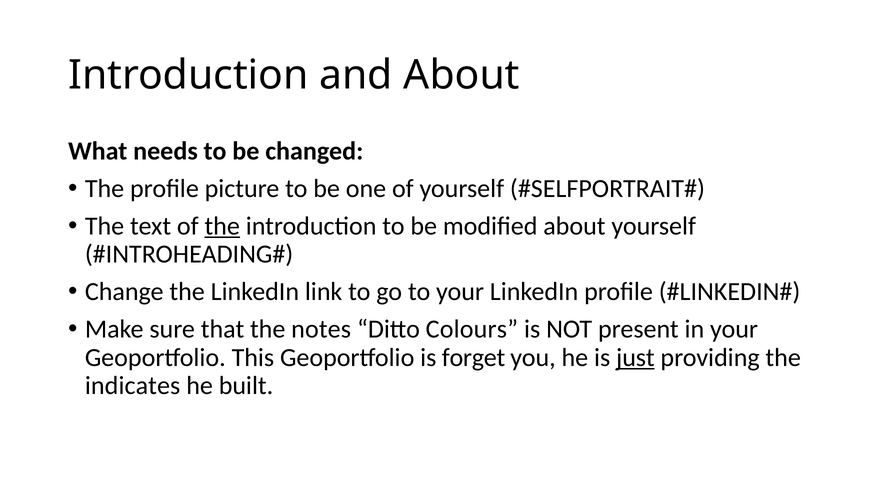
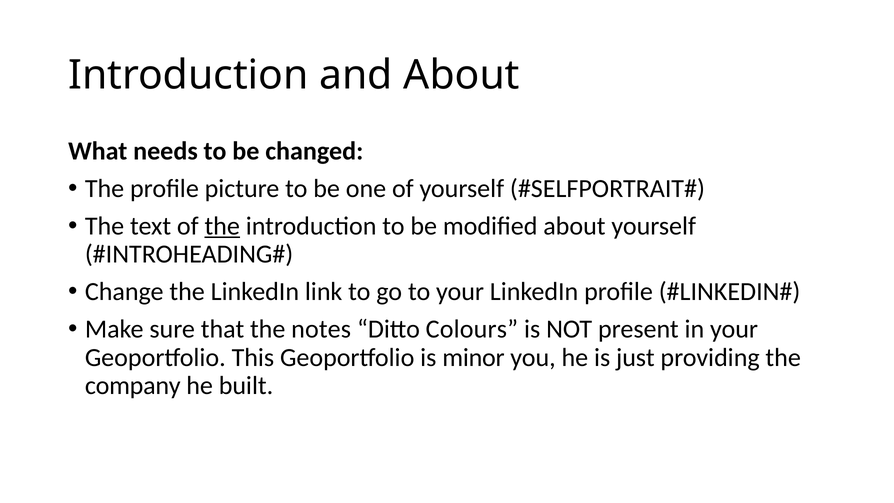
forget: forget -> minor (473, 357)
just underline: present -> none (635, 357)
indicates: indicates -> company (133, 386)
